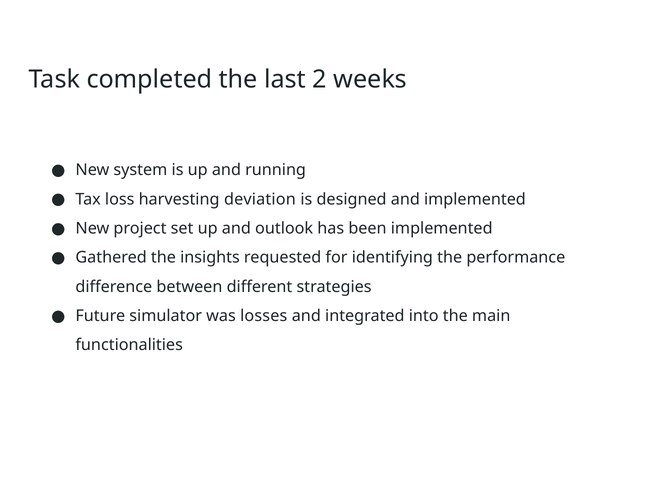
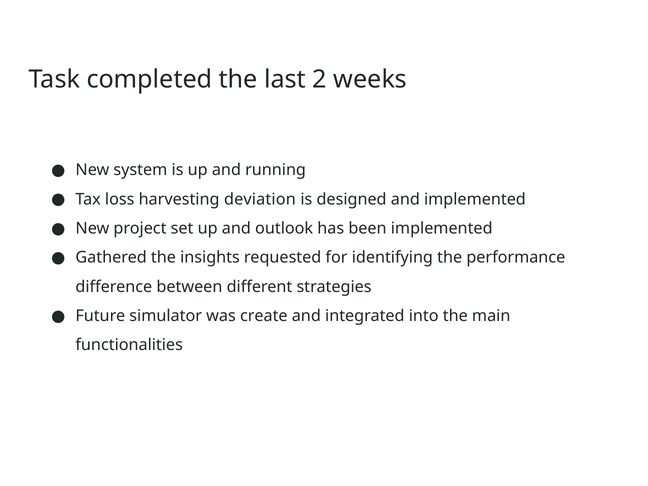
losses: losses -> create (264, 316)
